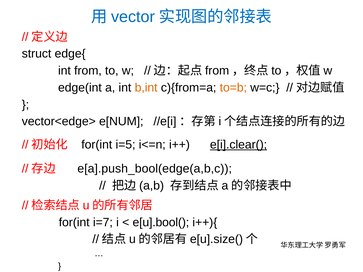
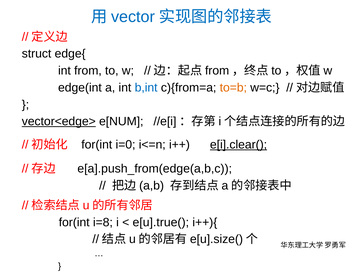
b,int colour: orange -> blue (146, 88)
vector<edge> underline: none -> present (59, 122)
i=5: i=5 -> i=0 (125, 145)
e[a].push_bool(edge(a,b,c: e[a].push_bool(edge(a,b,c -> e[a].push_from(edge(a,b,c (155, 169)
i=7: i=7 -> i=8 (103, 222)
e[u].bool(: e[u].bool( -> e[u].true( (161, 222)
